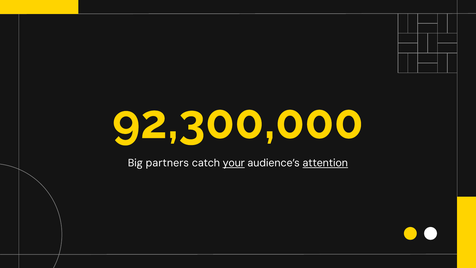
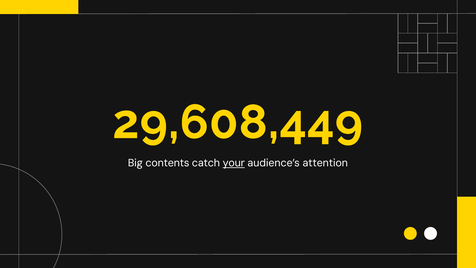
92,300,000: 92,300,000 -> 29,608,449 (238, 122)
partners: partners -> contents (167, 163)
attention underline: present -> none (325, 163)
